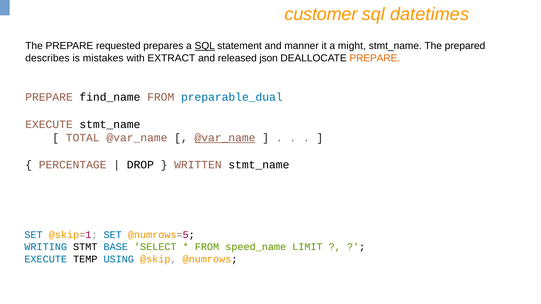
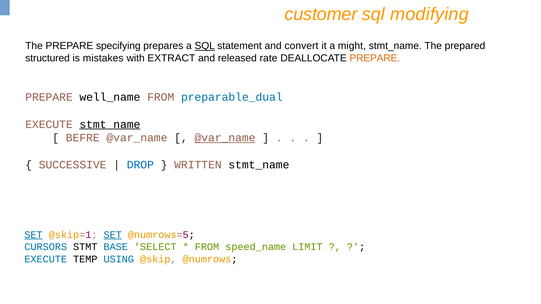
datetimes: datetimes -> modifying (430, 14)
requested: requested -> specifying (118, 46)
manner: manner -> convert (301, 46)
describes: describes -> structured (48, 58)
json: json -> rate (269, 58)
find_name: find_name -> well_name (110, 97)
stmt_name underline: none -> present (110, 124)
TOTAL: TOTAL -> BEFRE (83, 138)
PERCENTAGE: PERCENTAGE -> SUCCESSIVE (73, 165)
DROP colour: black -> blue (140, 165)
SET underline: none -> present (34, 235)
SET underline: none -> present (113, 235)
WRITING: WRITING -> CURSORS (46, 247)
